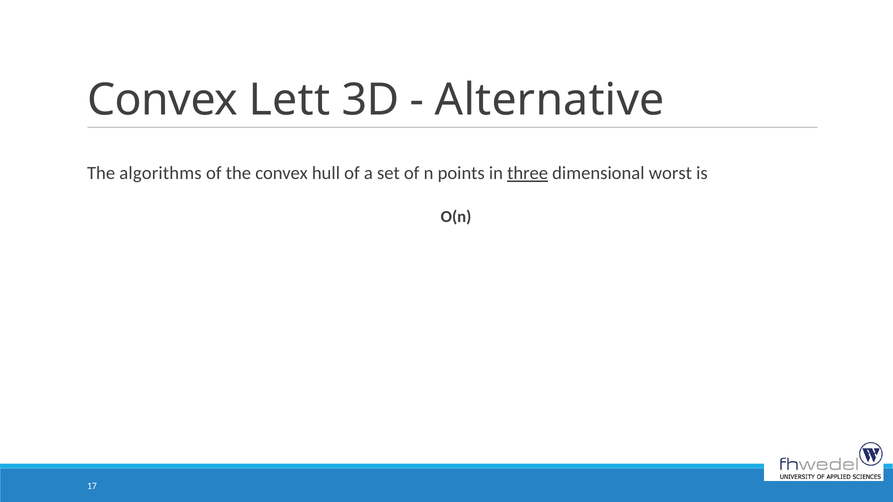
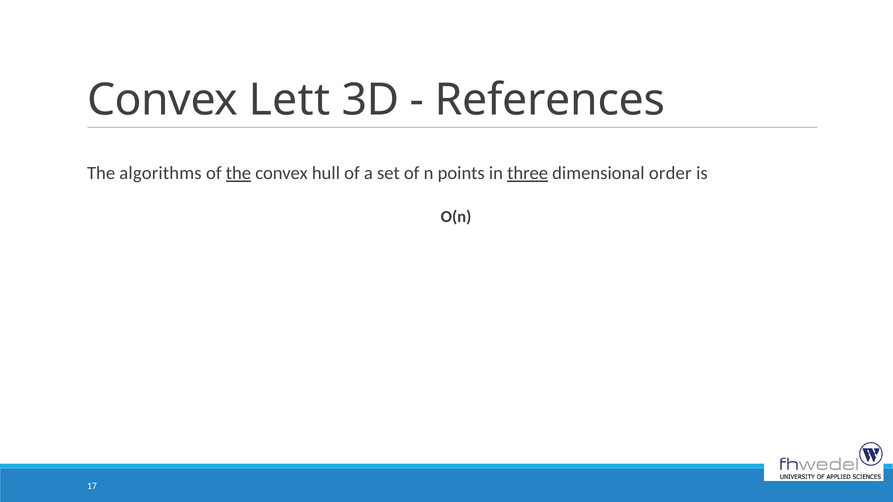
Alternative: Alternative -> References (550, 100)
the underline: none -> present (238, 173)
worst: worst -> order (670, 173)
